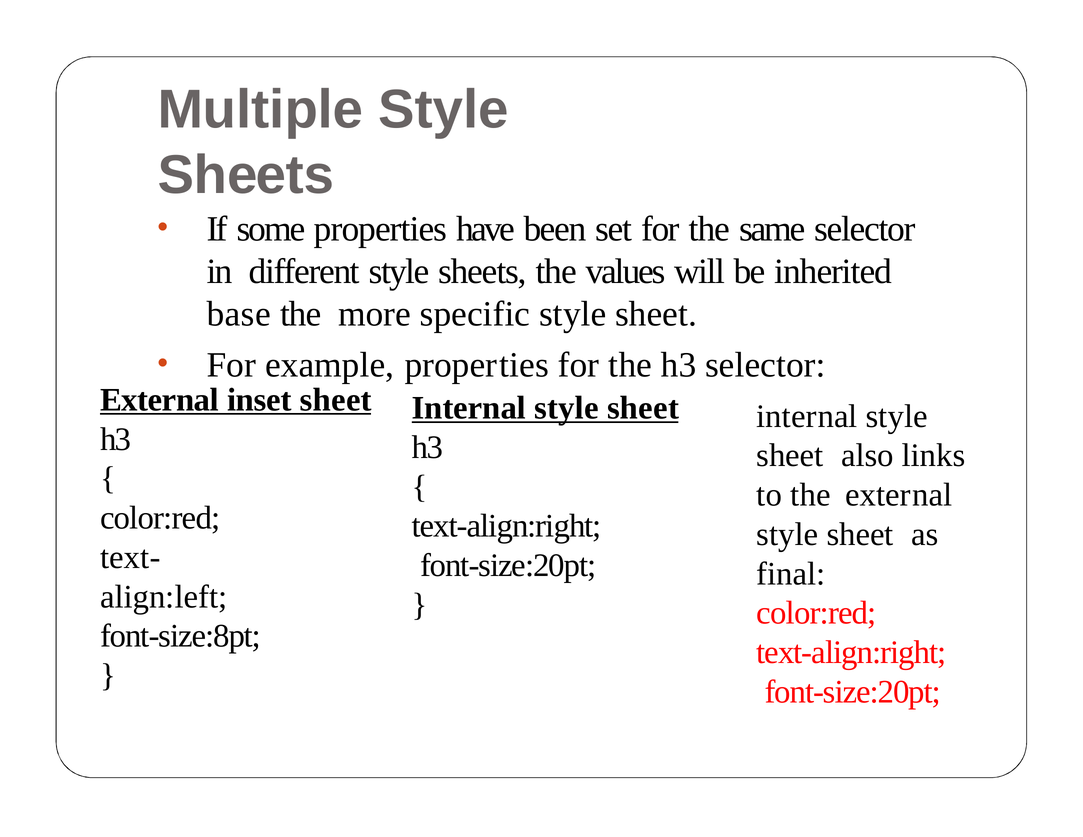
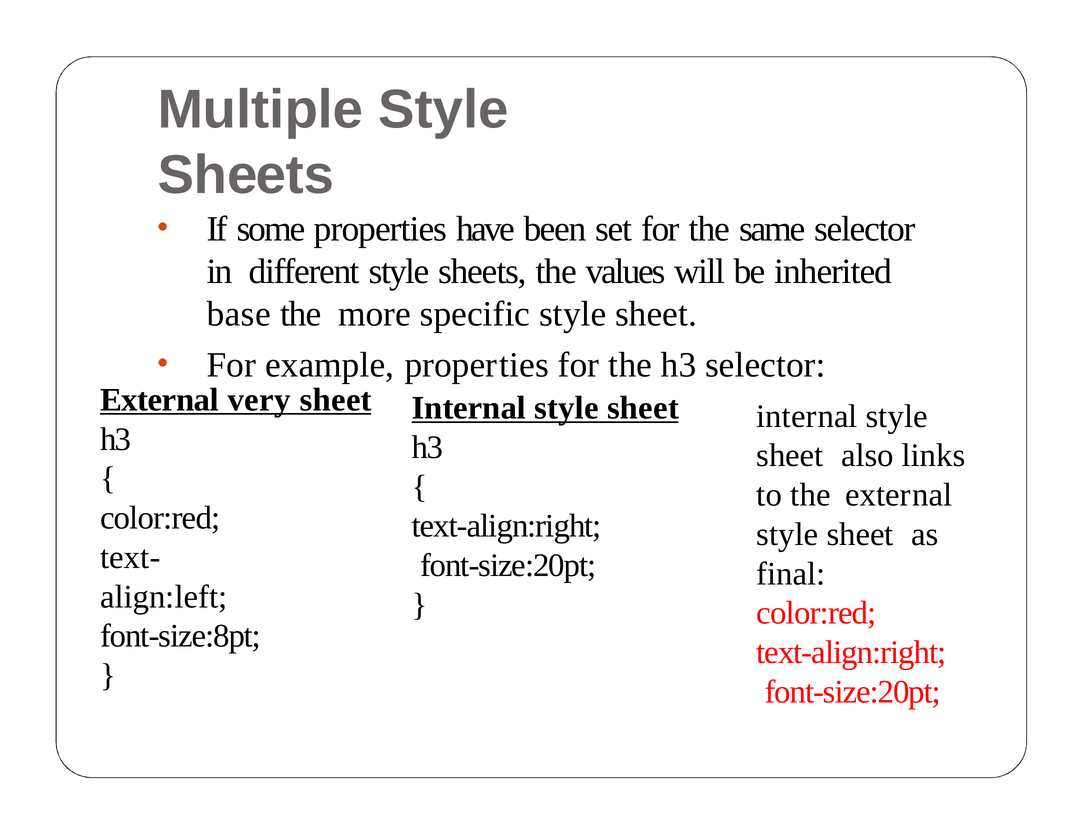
inset: inset -> very (259, 400)
